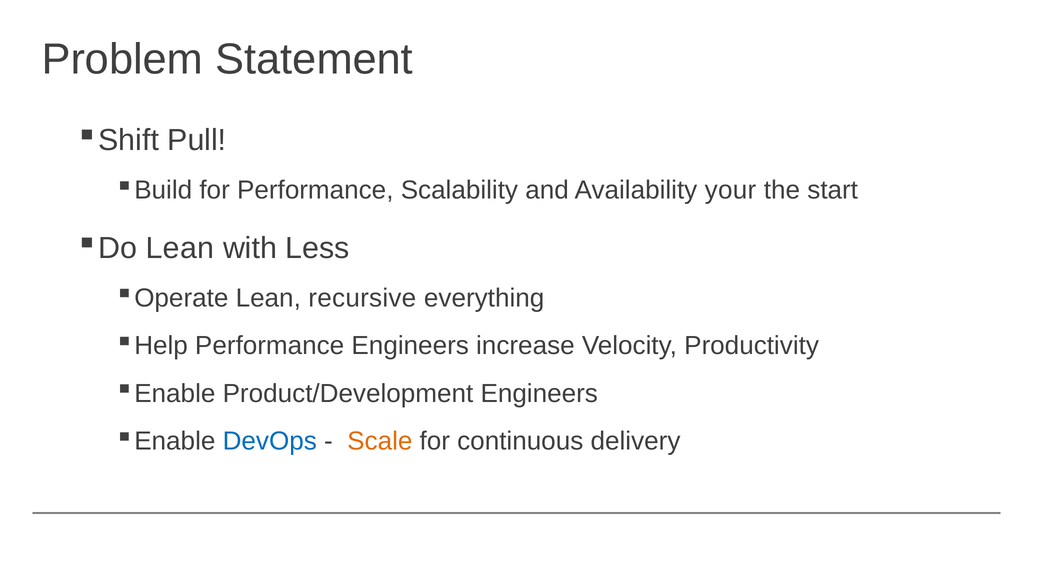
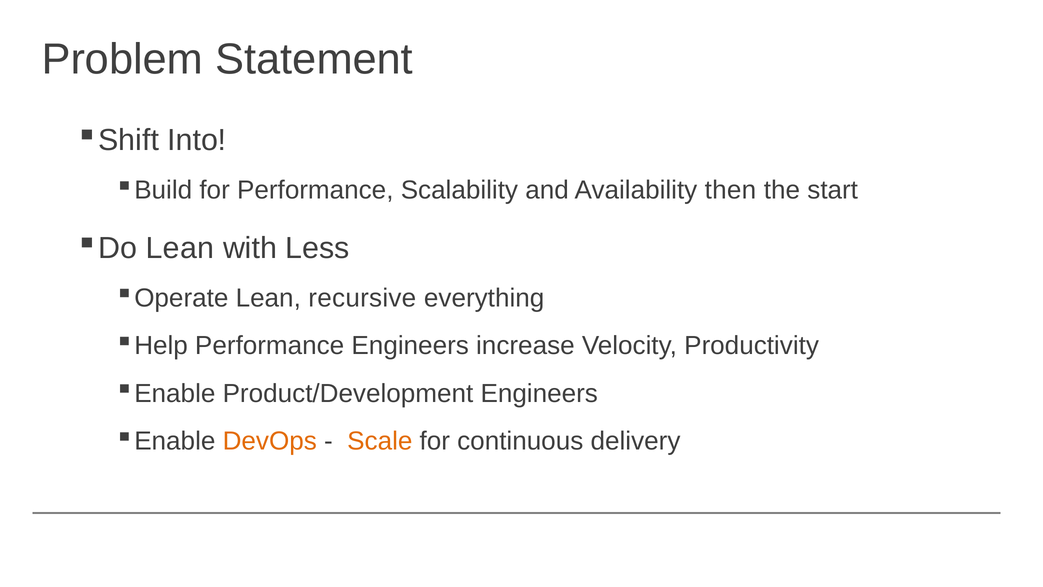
Pull: Pull -> Into (197, 140)
your: your -> then (730, 190)
DevOps colour: blue -> orange (270, 441)
